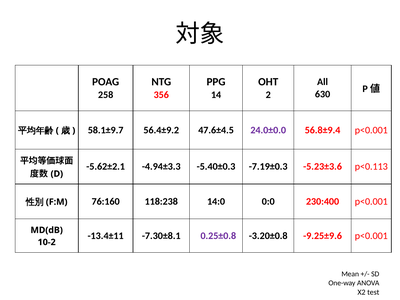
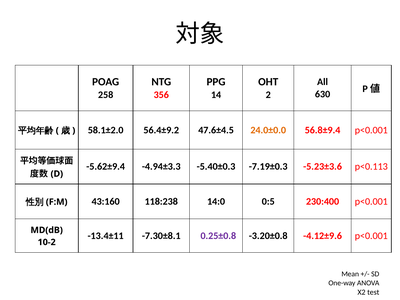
58.1±9.7: 58.1±9.7 -> 58.1±2.0 (106, 130)
24.0±0.0 colour: purple -> orange (268, 130)
-5.62±2.1: -5.62±2.1 -> -5.62±9.4 (106, 167)
76:160: 76:160 -> 43:160 (106, 202)
0:0: 0:0 -> 0:5 (268, 202)
-9.25±9.6: -9.25±9.6 -> -4.12±9.6 (323, 236)
